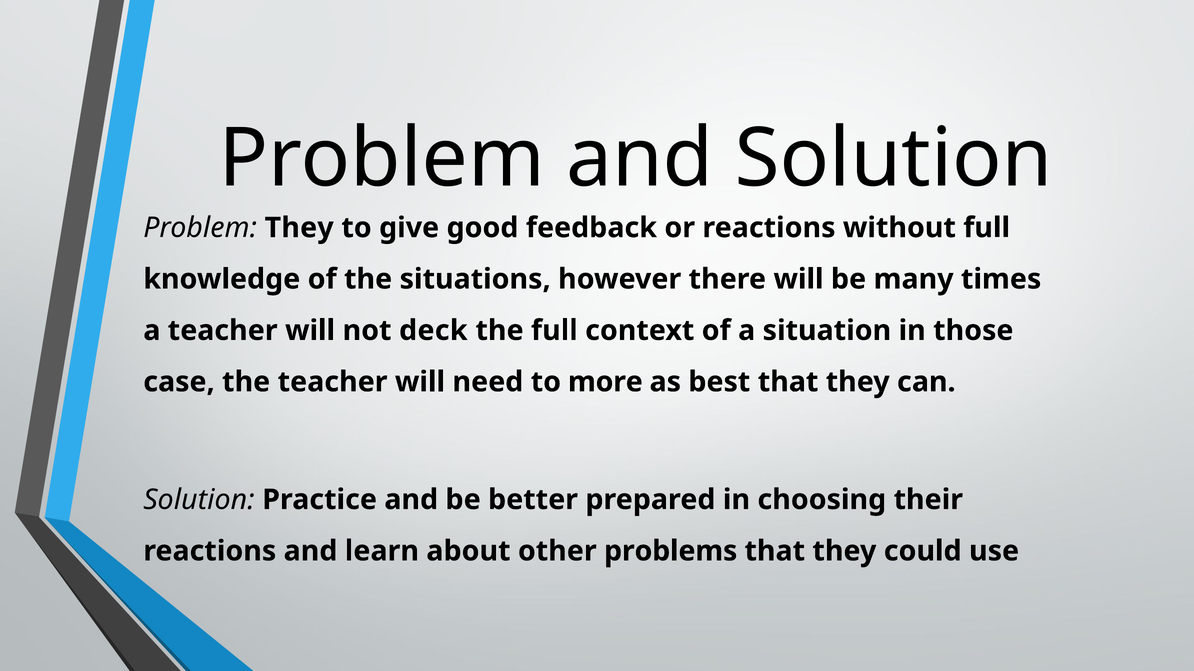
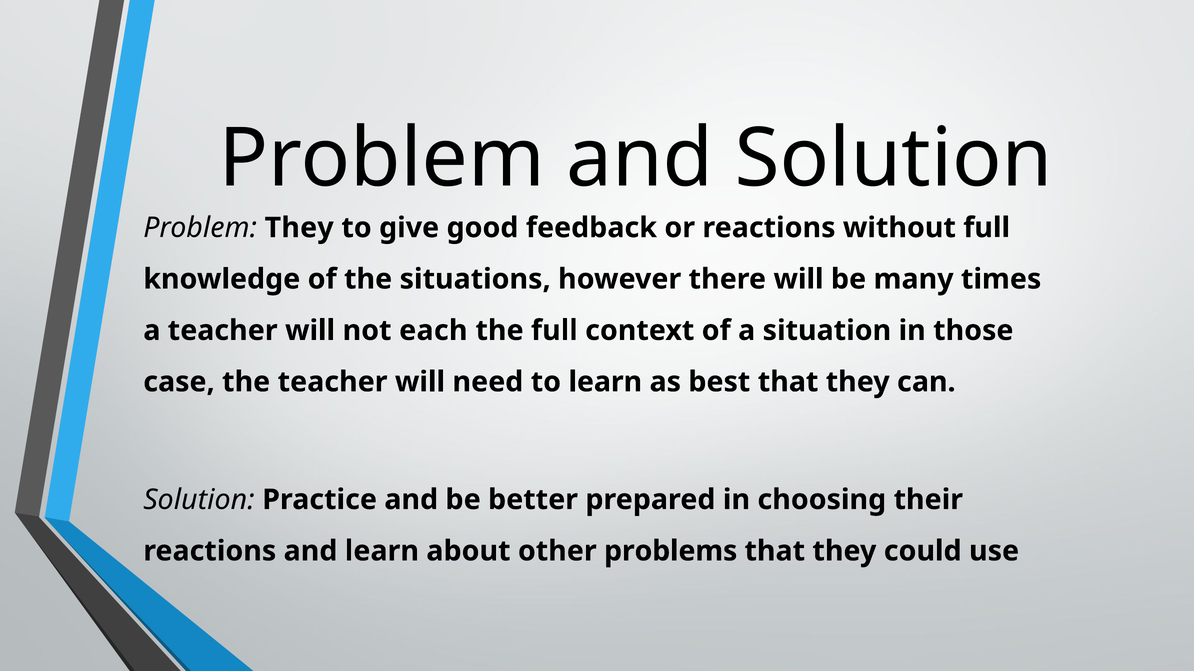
deck: deck -> each (433, 331)
to more: more -> learn (605, 382)
